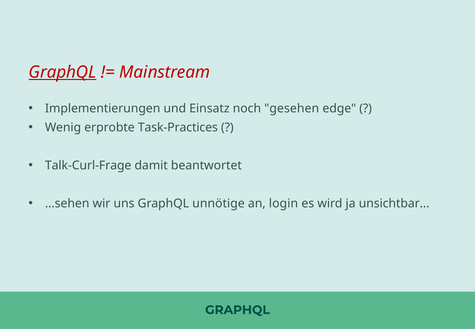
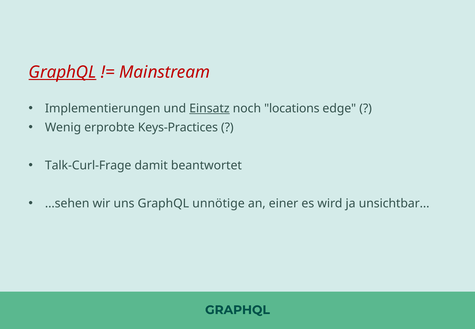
Einsatz underline: none -> present (209, 108)
gesehen: gesehen -> locations (292, 108)
Task-Practices: Task-Practices -> Keys-Practices (178, 127)
login: login -> einer (284, 204)
